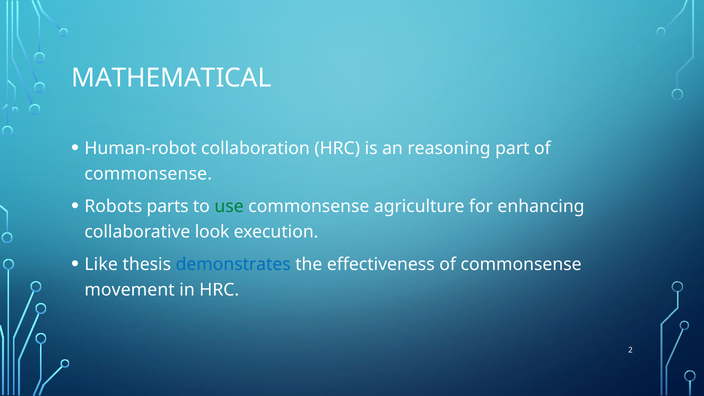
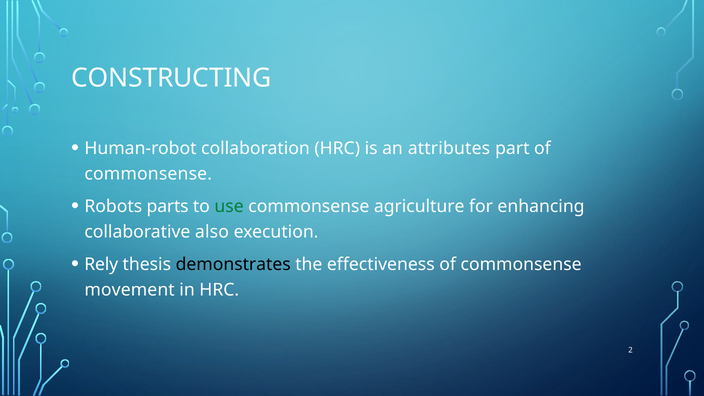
MATHEMATICAL: MATHEMATICAL -> CONSTRUCTING (171, 78)
reasoning: reasoning -> attributes (449, 149)
look: look -> also (212, 232)
Like: Like -> Rely (101, 265)
demonstrates colour: blue -> black (233, 265)
